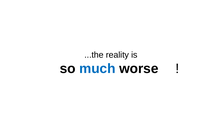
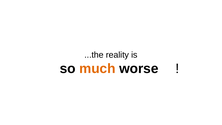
much colour: blue -> orange (97, 69)
